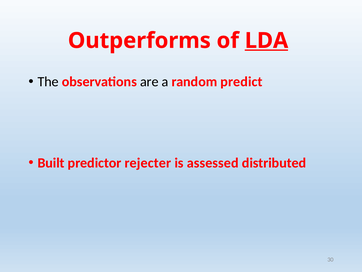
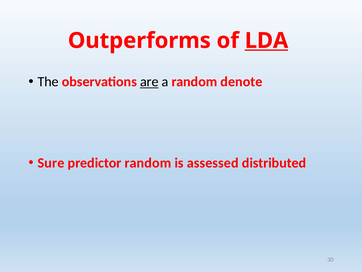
are underline: none -> present (149, 82)
predict: predict -> denote (241, 82)
Built: Built -> Sure (51, 163)
predictor rejecter: rejecter -> random (148, 163)
